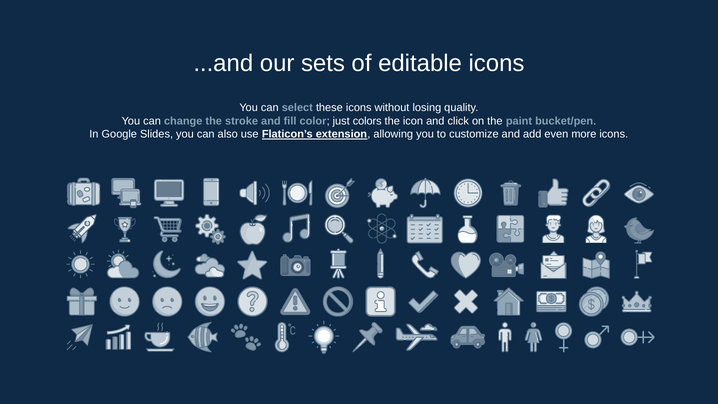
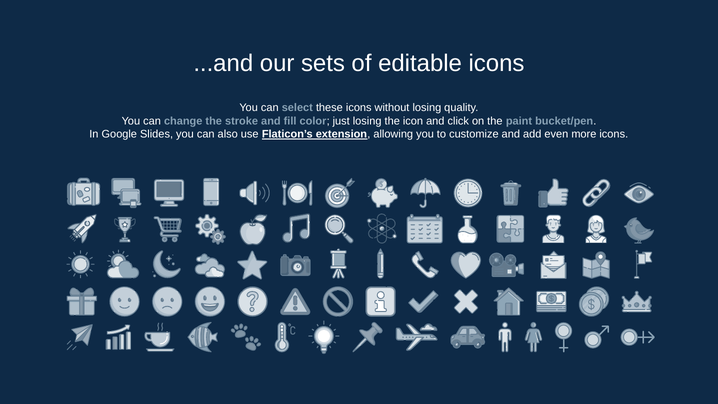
just colors: colors -> losing (367, 121)
